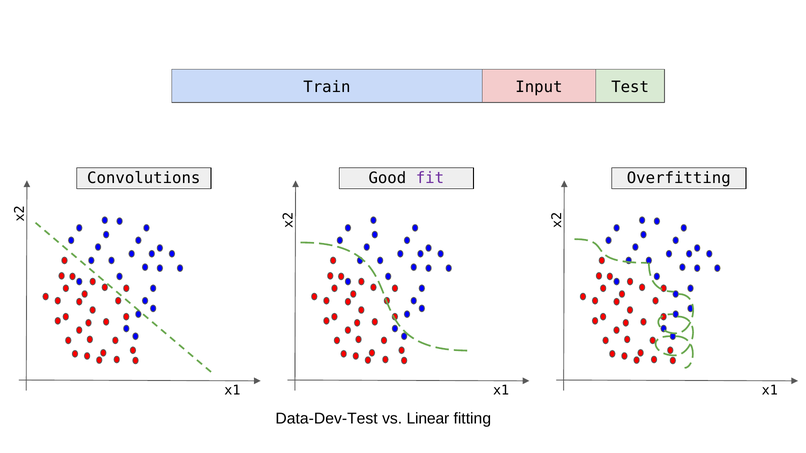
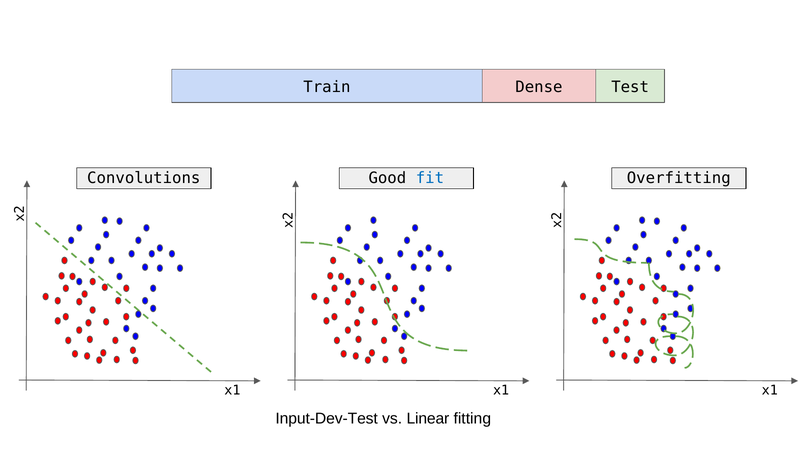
Input: Input -> Dense (539, 87)
fit colour: purple -> blue (430, 178)
Data-Dev-Test: Data-Dev-Test -> Input-Dev-Test (327, 419)
